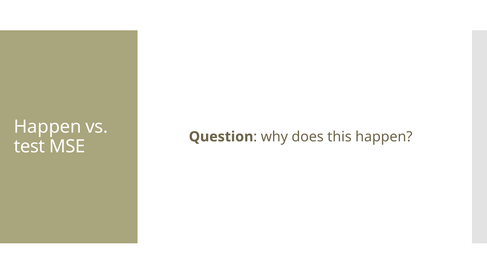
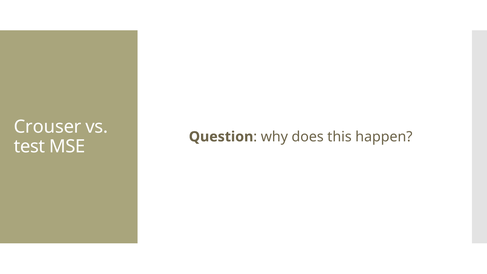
Happen: Happen -> Crouser (48, 127)
